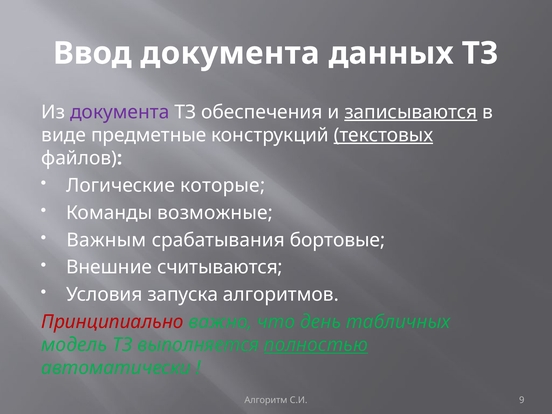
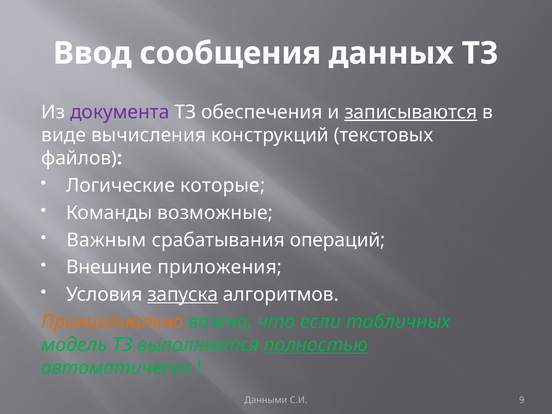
Ввод документа: документа -> сообщения (230, 53)
предметные: предметные -> вычисления (149, 135)
текстовых underline: present -> none (383, 135)
бортовые: бортовые -> операций (338, 240)
считываются: считываются -> приложения (220, 267)
запуска underline: none -> present (183, 295)
Принципиально colour: red -> orange (112, 322)
день: день -> если (321, 322)
Алгоритм: Алгоритм -> Данными (266, 400)
